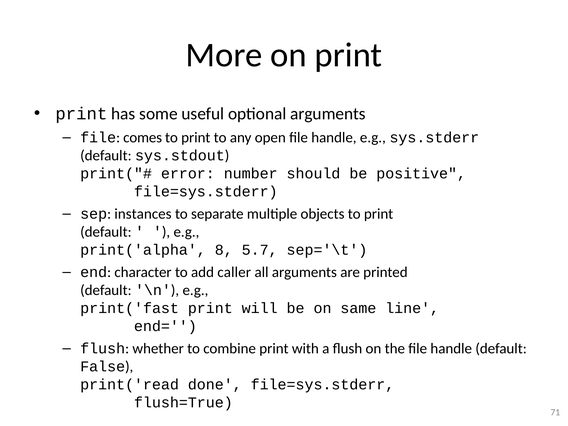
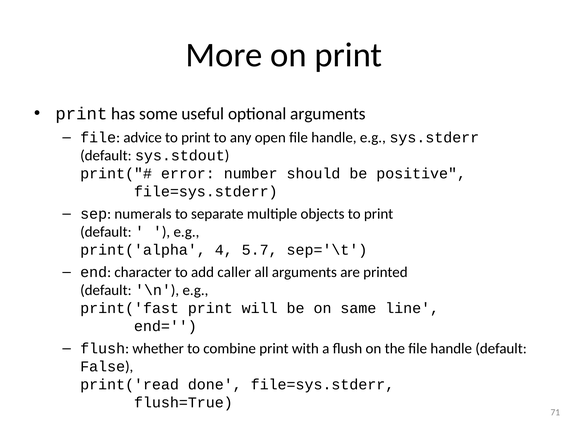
comes: comes -> advice (143, 138)
instances: instances -> numerals (143, 214)
8: 8 -> 4 (224, 250)
